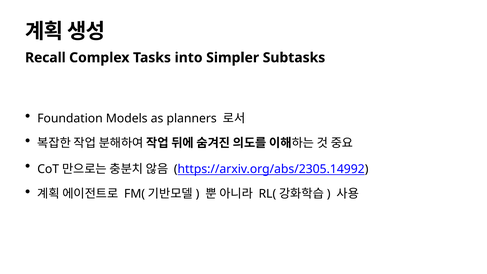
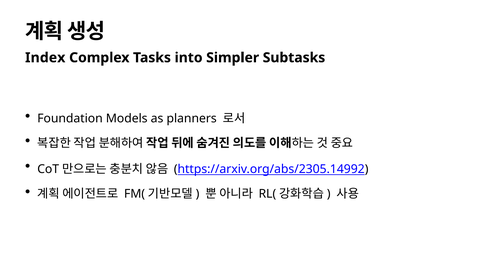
Recall: Recall -> Index (45, 58)
